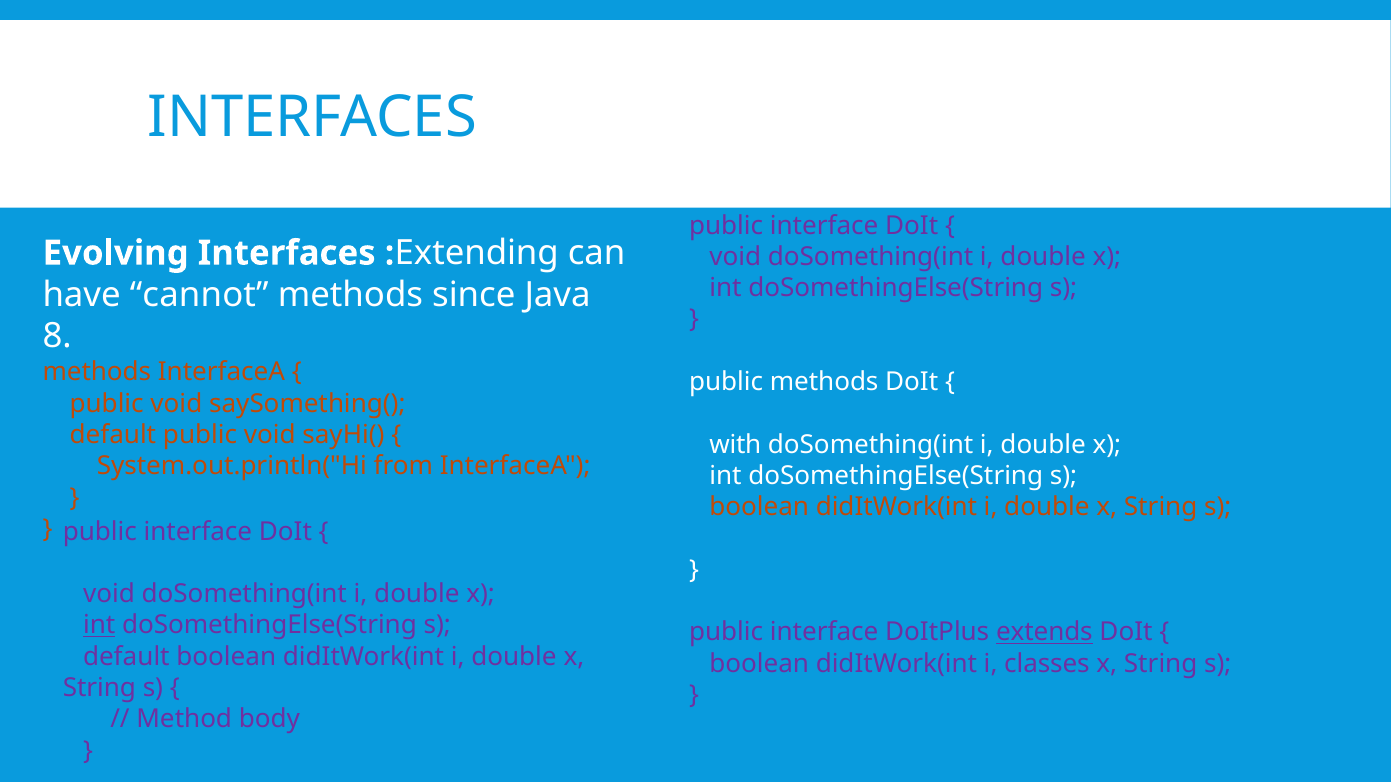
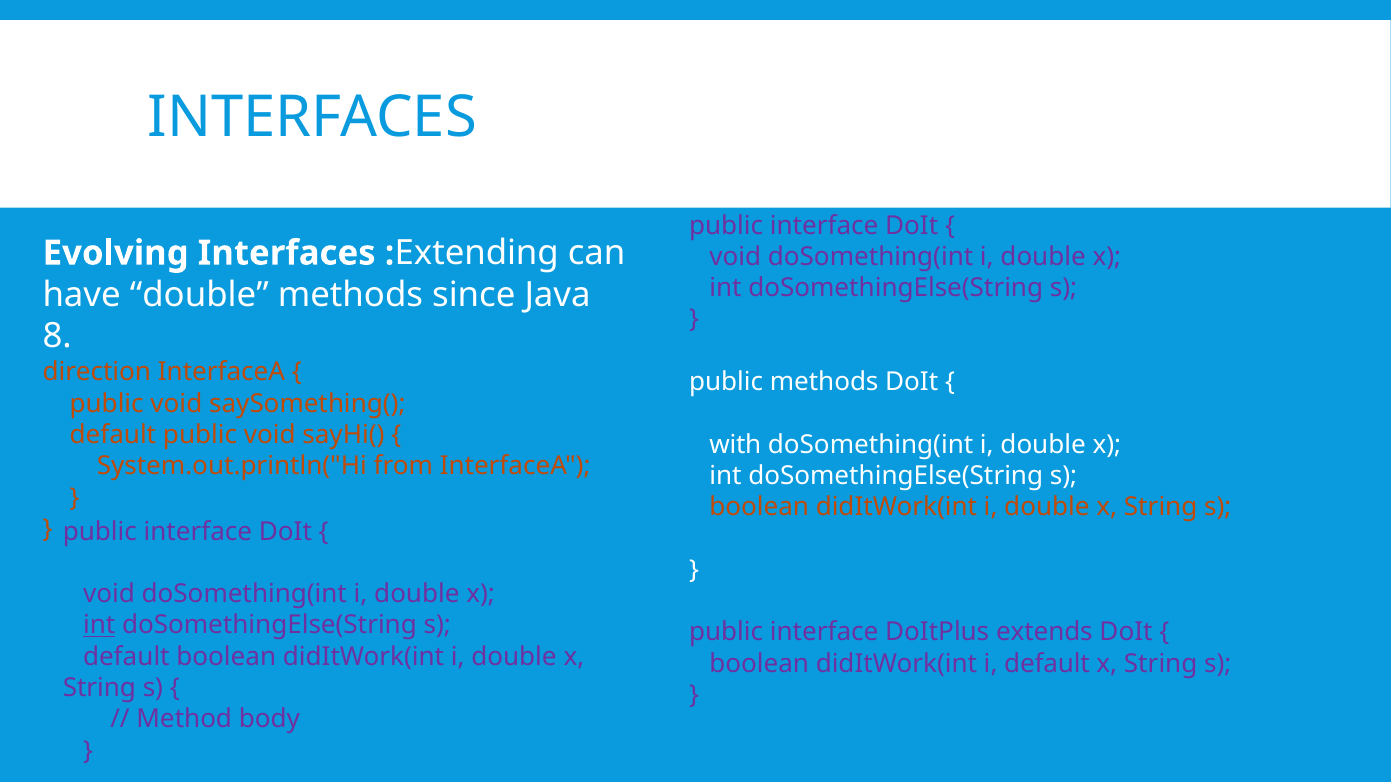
have cannot: cannot -> double (199, 295)
methods: methods -> direction (97, 373)
extends underline: present -> none (1044, 632)
i classes: classes -> default (1047, 664)
